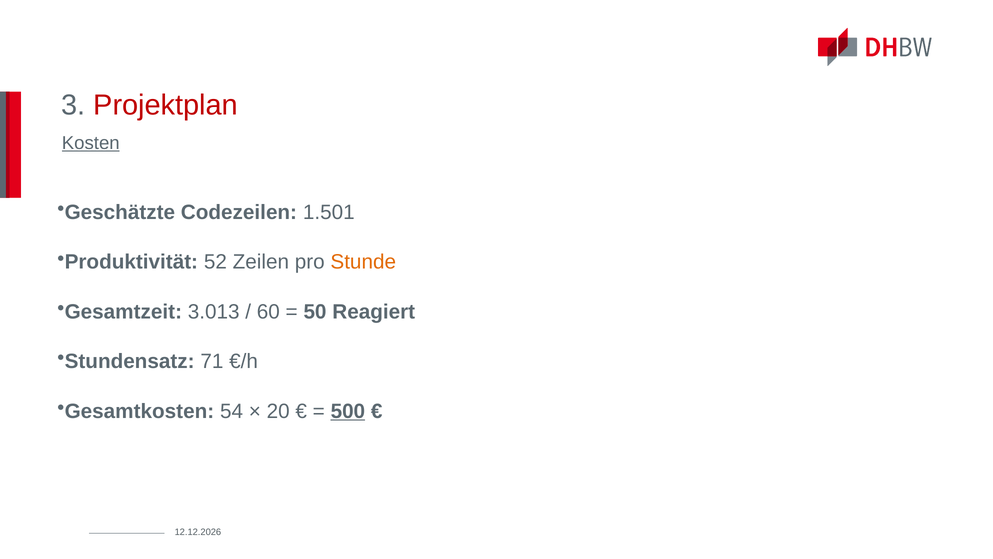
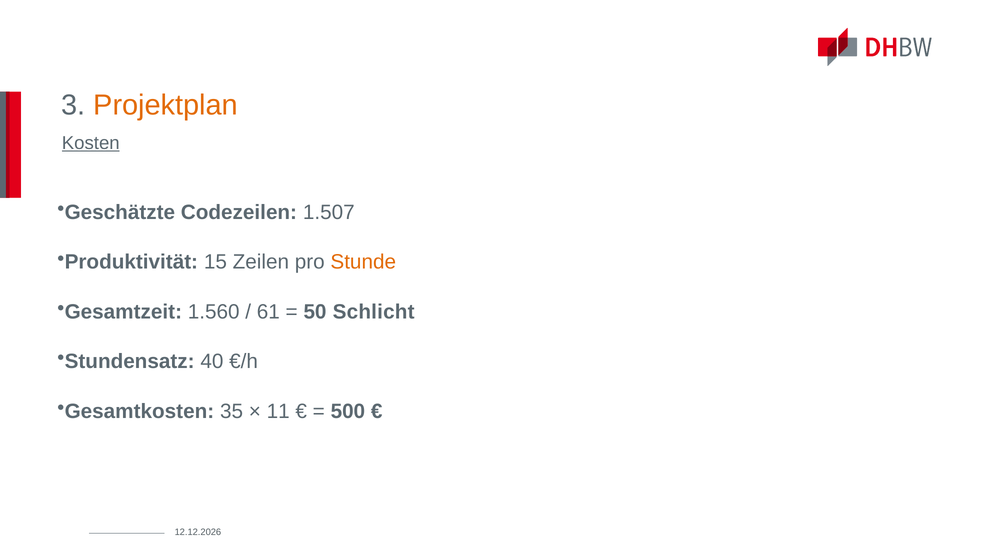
Projektplan colour: red -> orange (166, 105)
1.501: 1.501 -> 1.507 (329, 212)
52: 52 -> 15 (215, 262)
3.013: 3.013 -> 1.560 (214, 312)
60: 60 -> 61 (268, 312)
Reagiert: Reagiert -> Schlicht (374, 312)
71: 71 -> 40 (212, 361)
54: 54 -> 35 (232, 411)
20: 20 -> 11 (278, 411)
500 underline: present -> none (348, 411)
